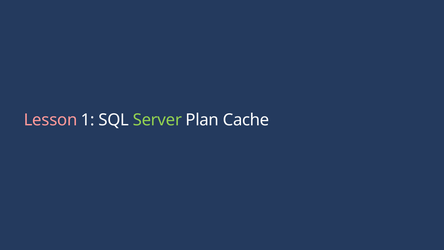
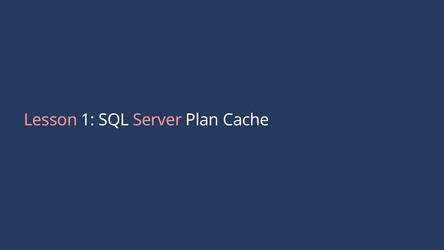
Server colour: light green -> pink (157, 120)
